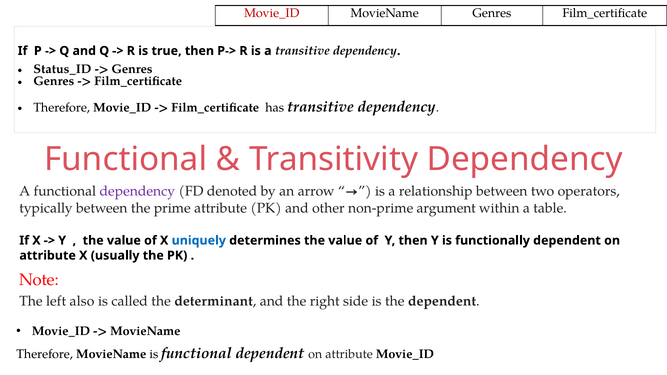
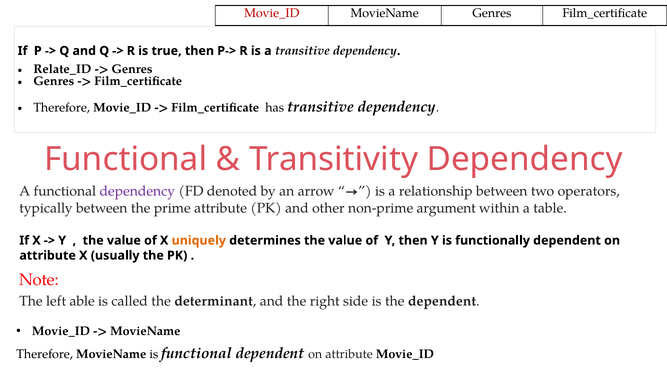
Status_ID: Status_ID -> Relate_ID (62, 69)
uniquely colour: blue -> orange (199, 241)
also: also -> able (82, 302)
